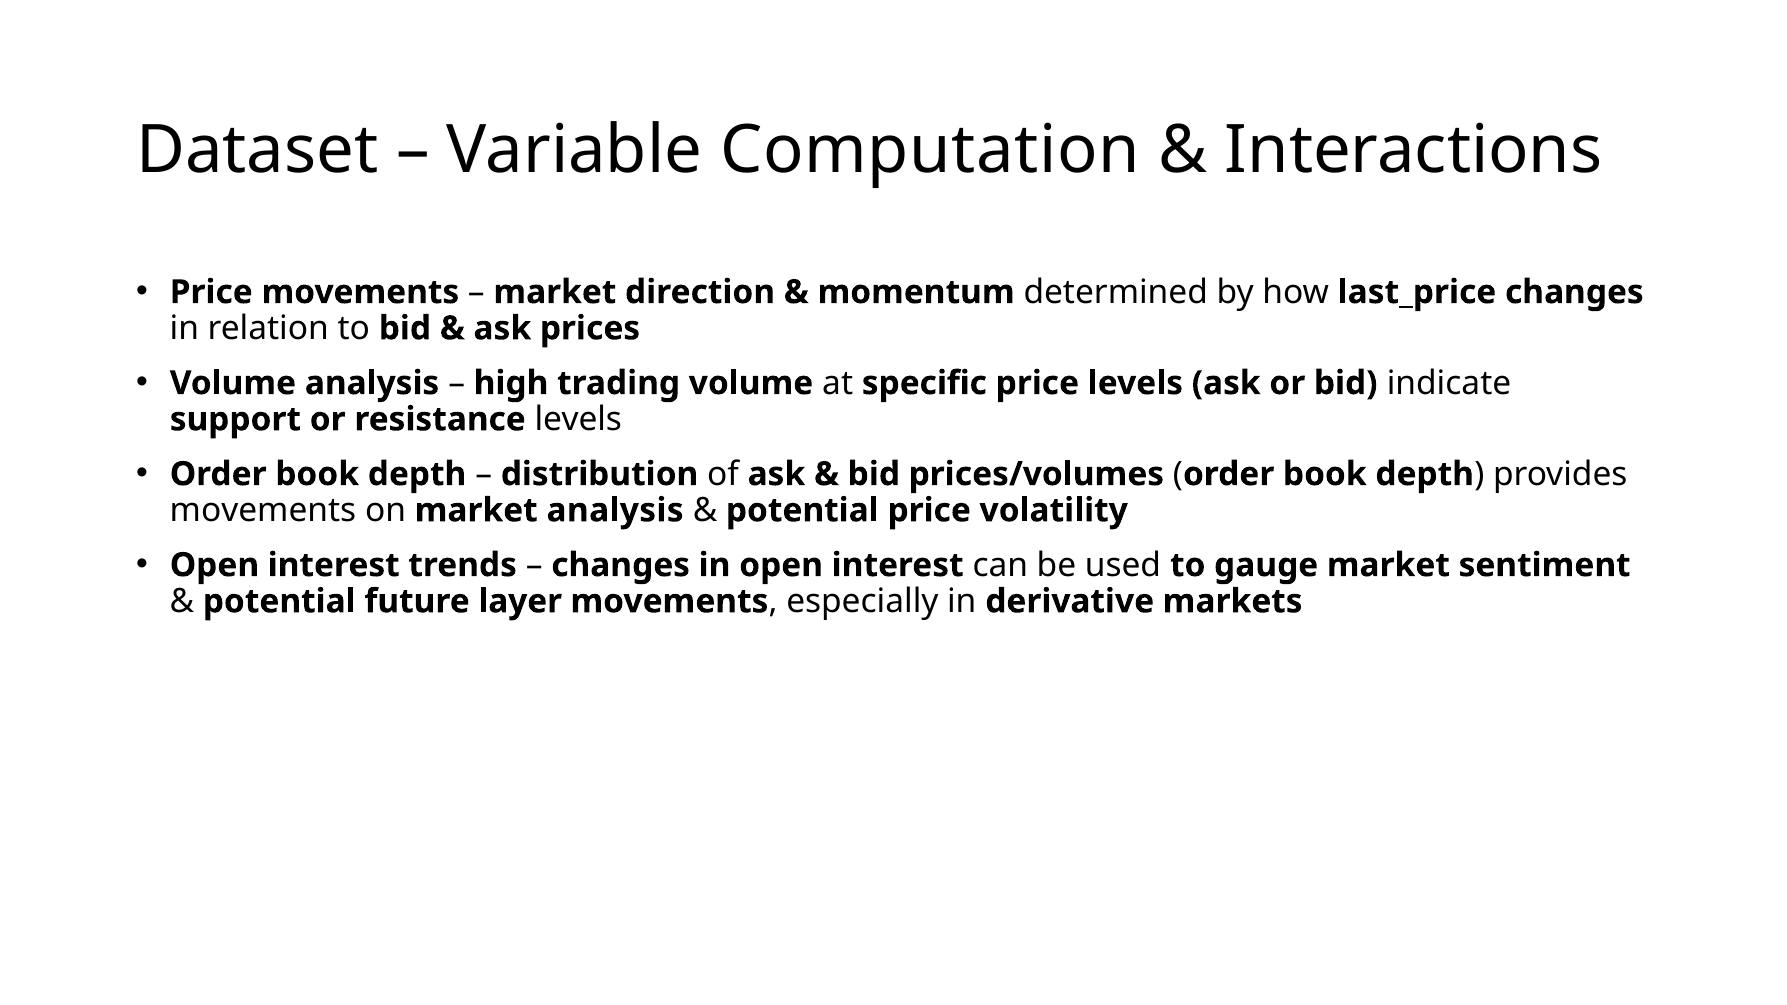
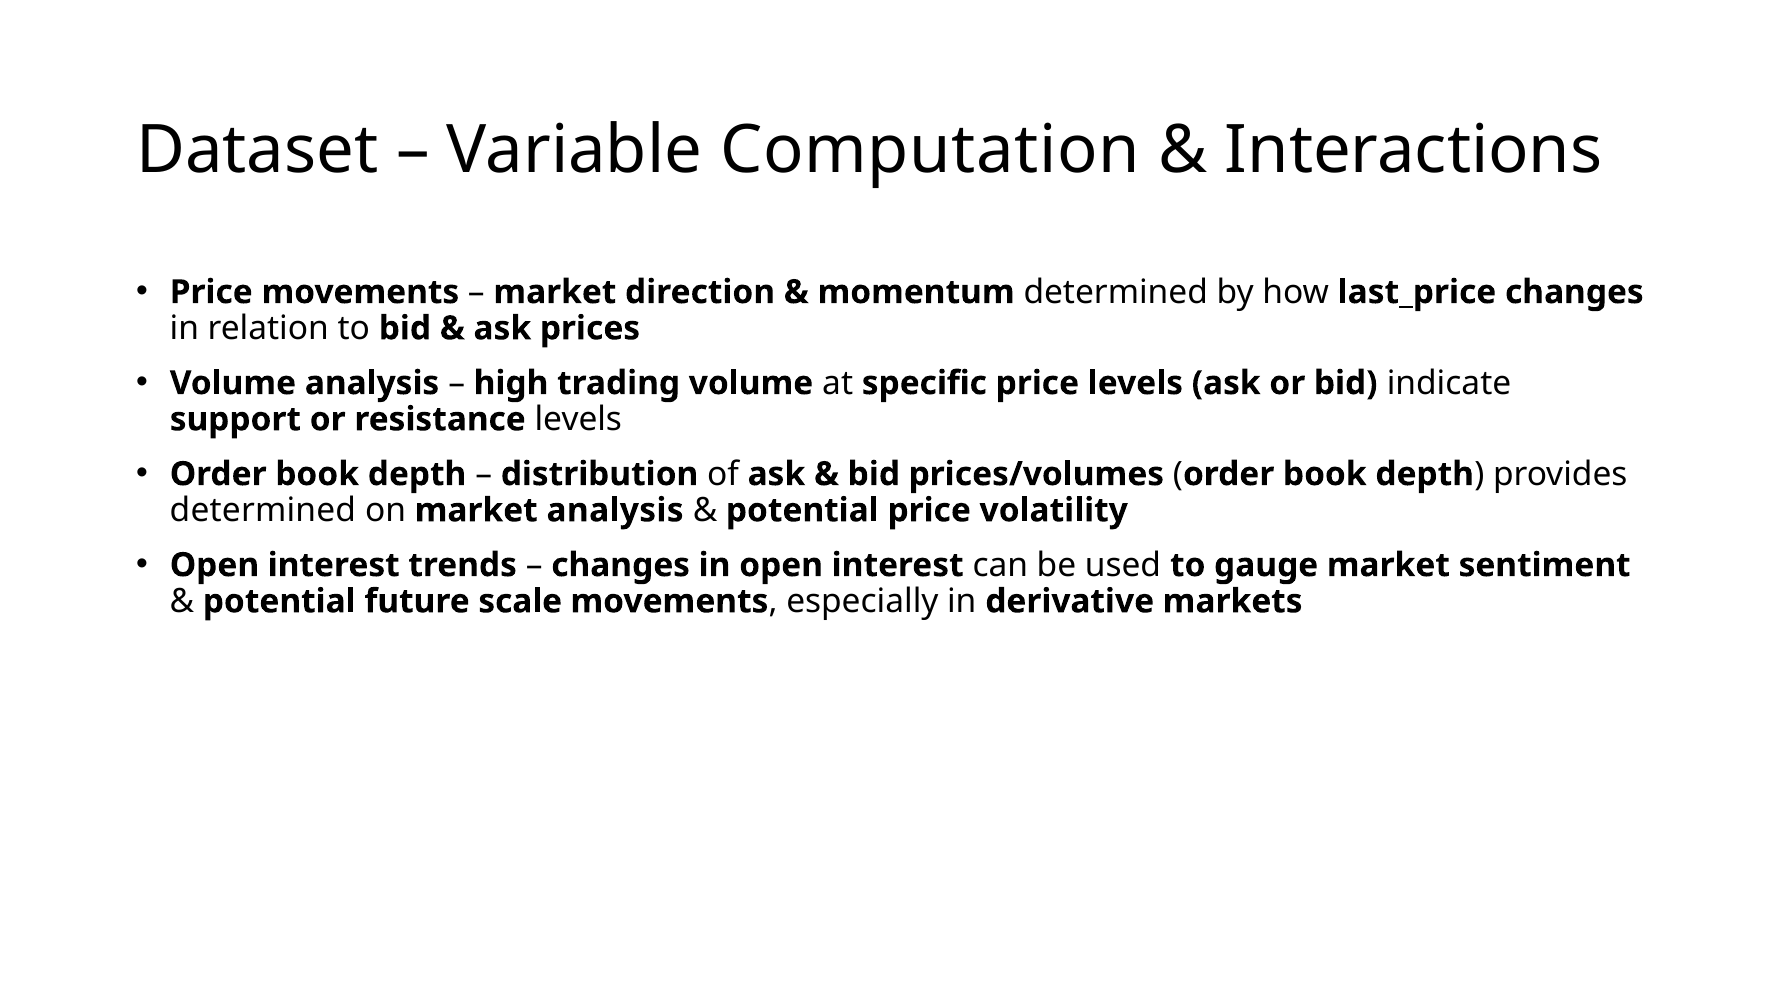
movements: movements -> determined (263, 510)
layer: layer -> scale (520, 601)
